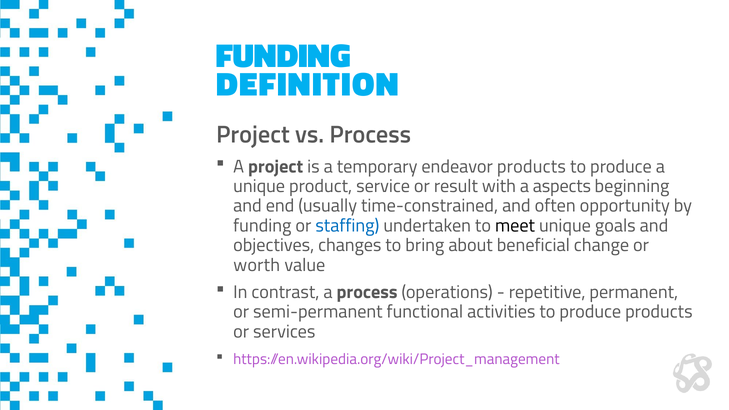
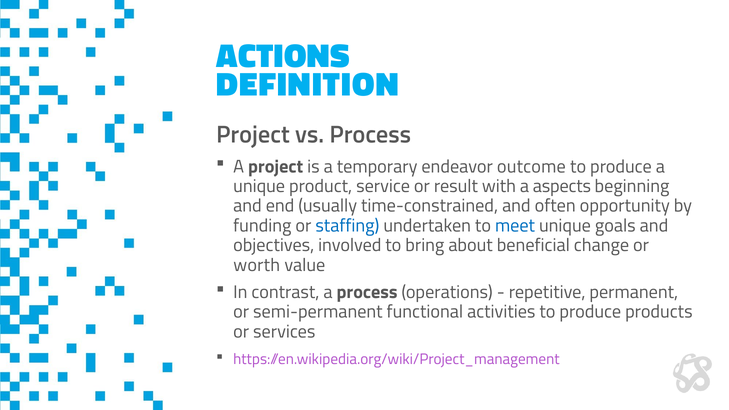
FUNDING: FUNDING -> ACTIONS (283, 56)
endeavor products: products -> outcome (531, 167)
meet colour: black -> blue (515, 226)
changes: changes -> involved (350, 245)
